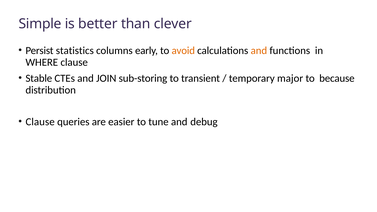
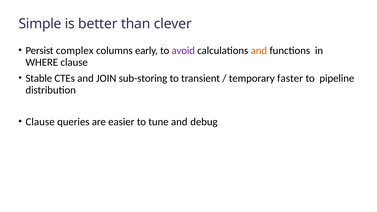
statistics: statistics -> complex (75, 51)
avoid colour: orange -> purple (183, 51)
major: major -> faster (290, 78)
because: because -> pipeline (337, 78)
